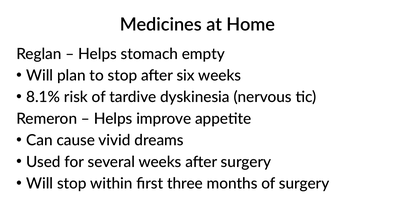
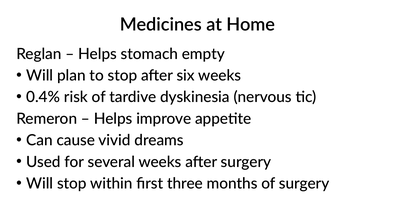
8.1%: 8.1% -> 0.4% (43, 97)
